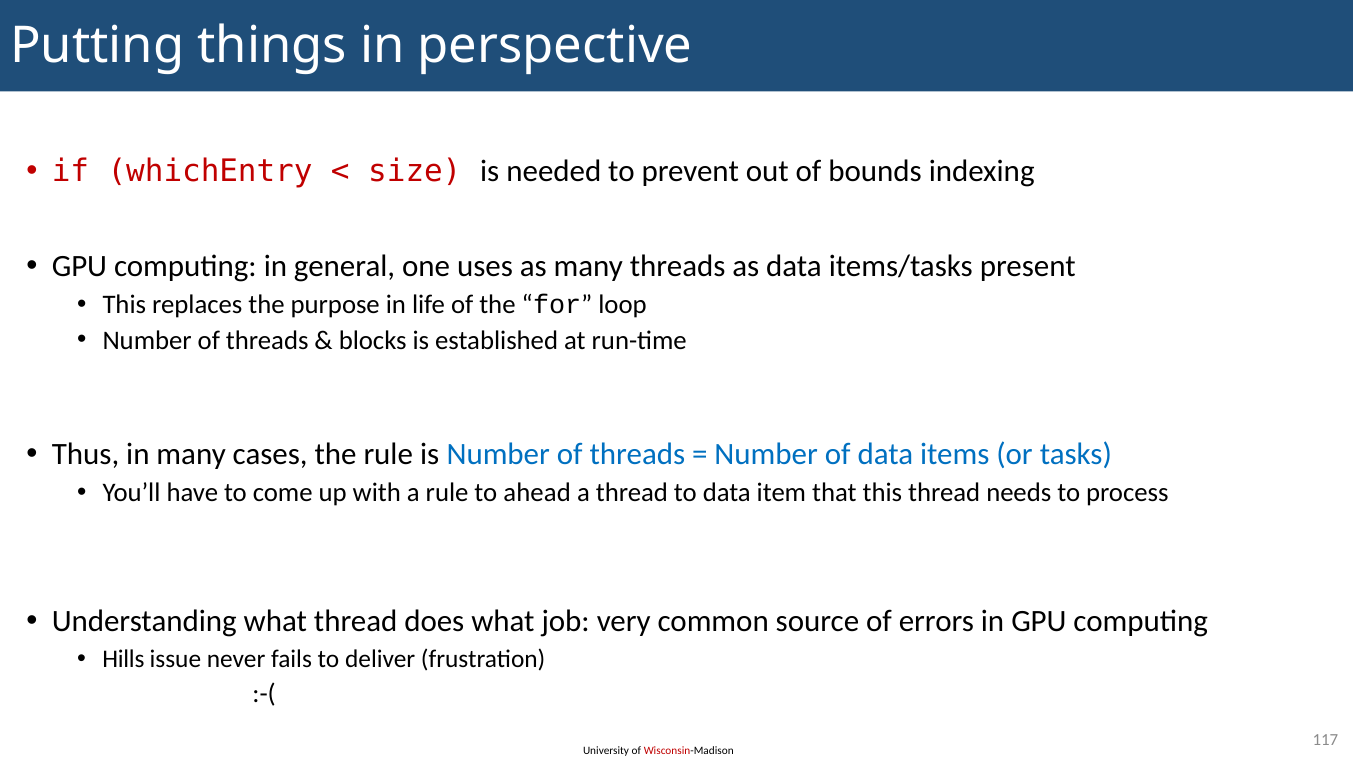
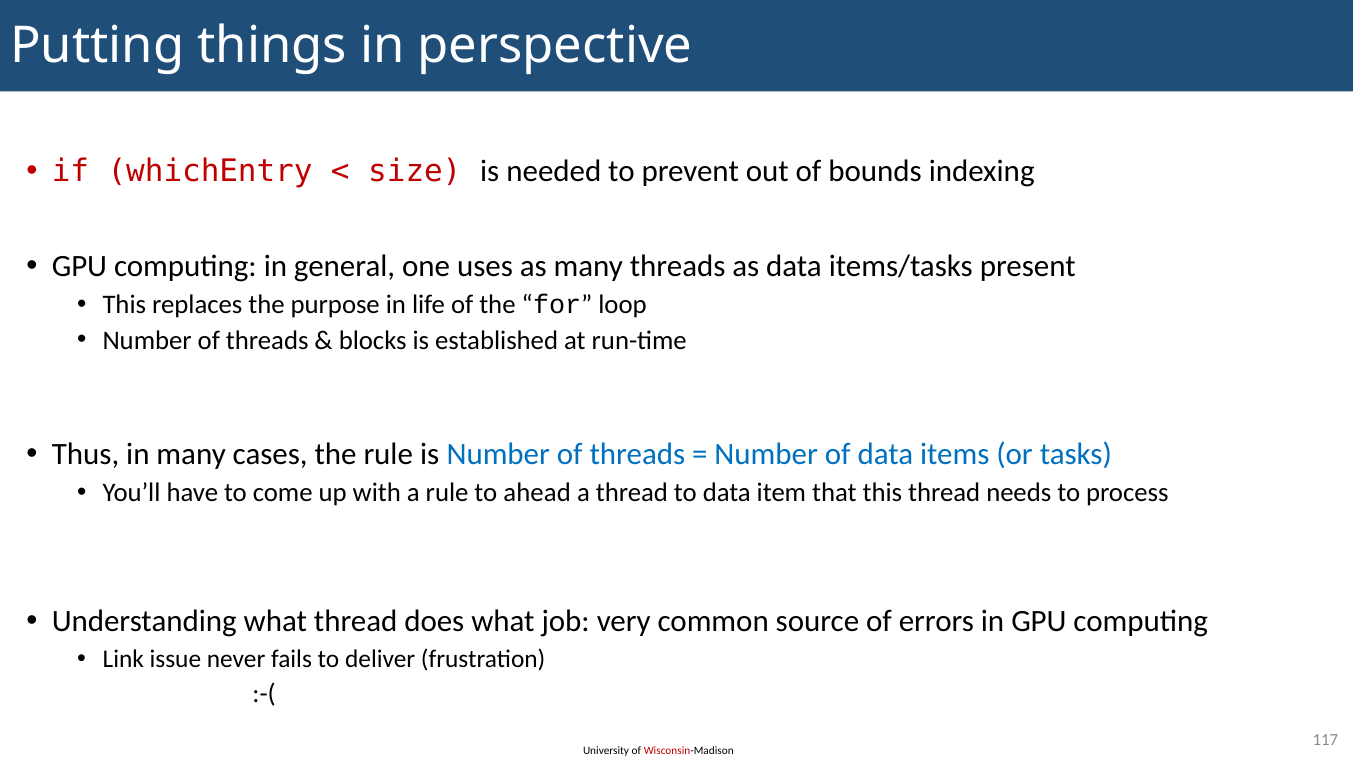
Hills: Hills -> Link (123, 659)
